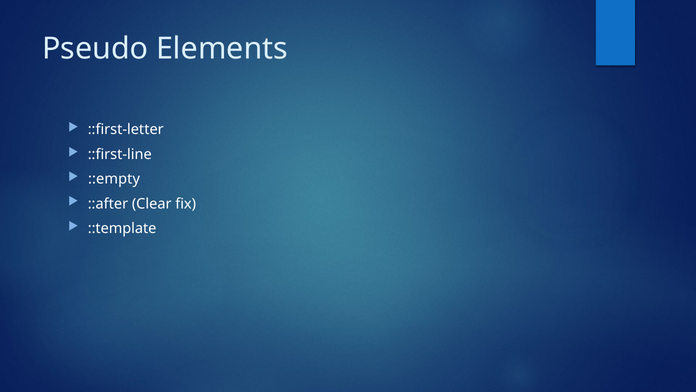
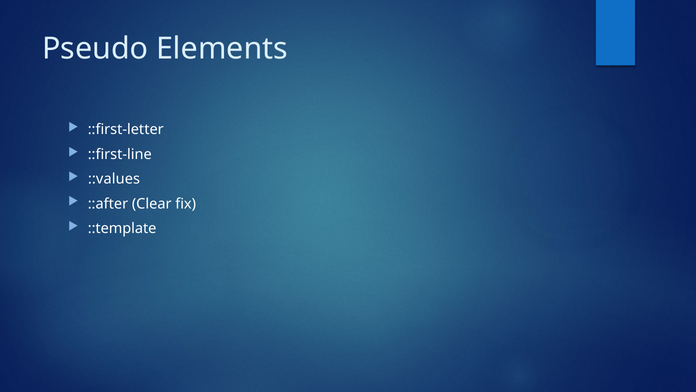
::empty: ::empty -> ::values (114, 179)
